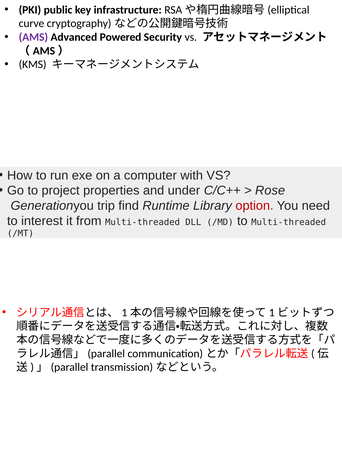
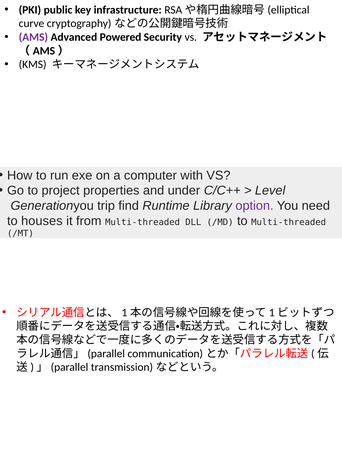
Rose: Rose -> Level (270, 191)
option colour: red -> purple (255, 206)
interest: interest -> houses (42, 221)
